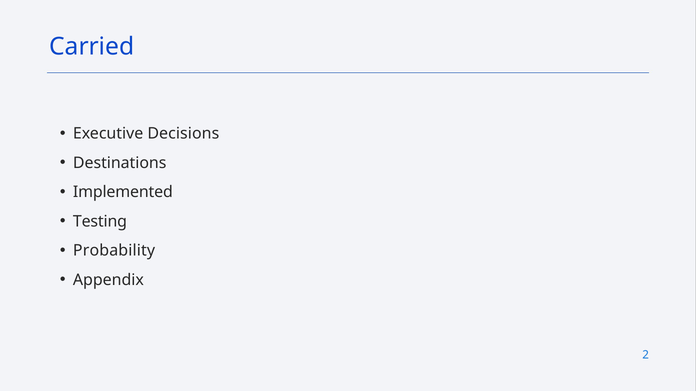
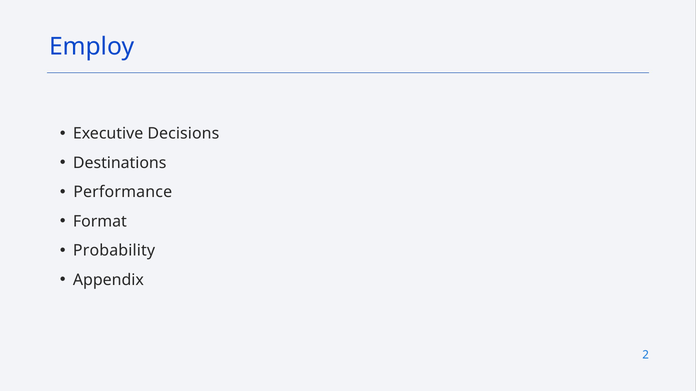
Carried: Carried -> Employ (92, 46)
Implemented: Implemented -> Performance (123, 192)
Testing: Testing -> Format (100, 222)
